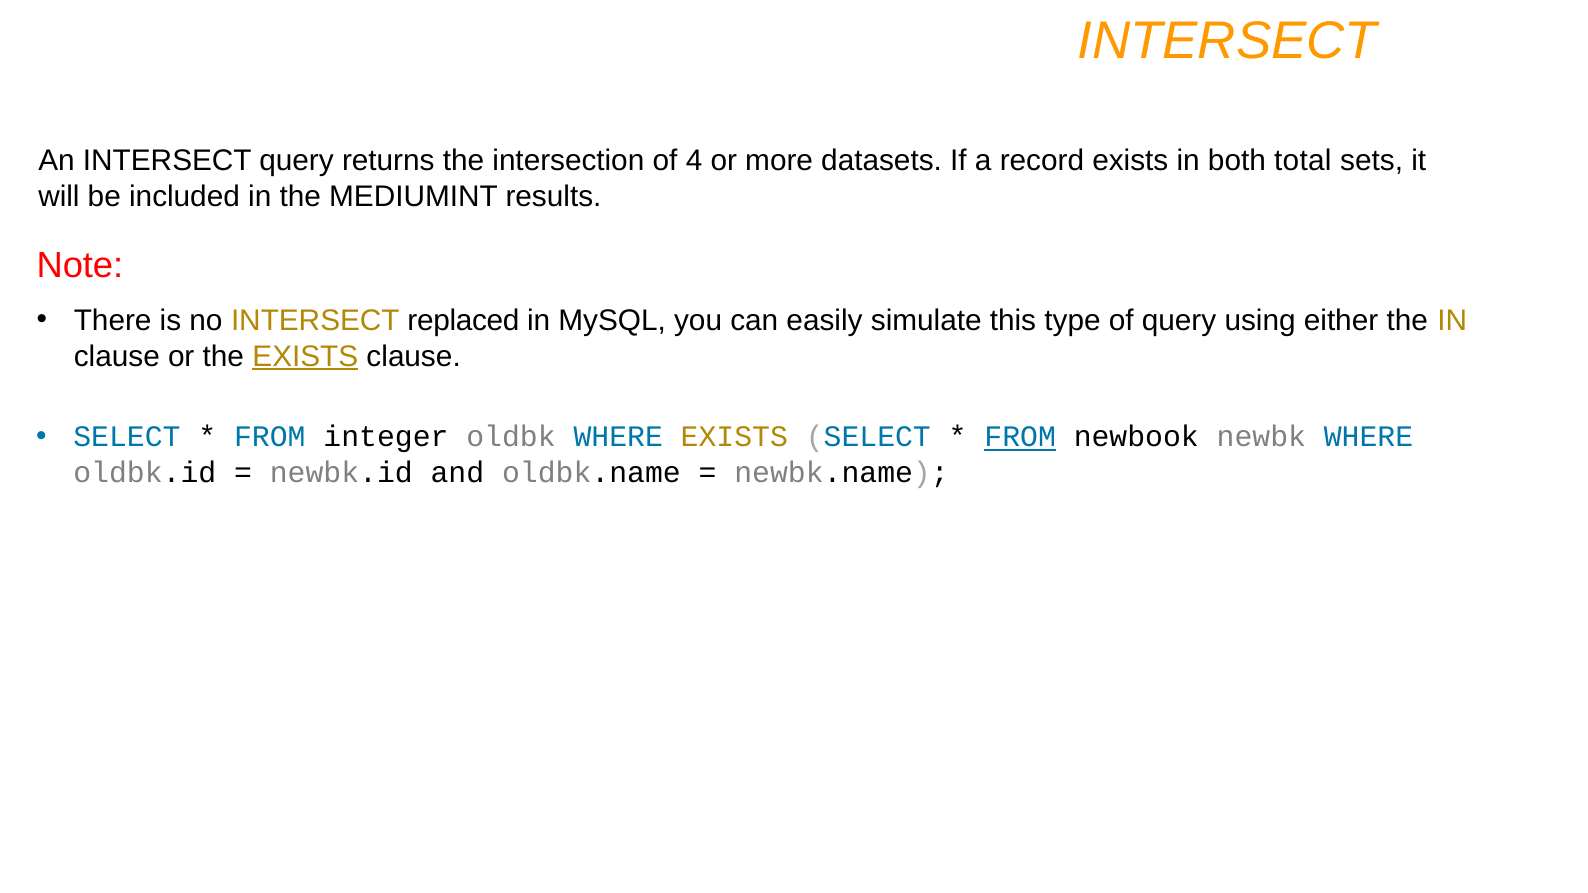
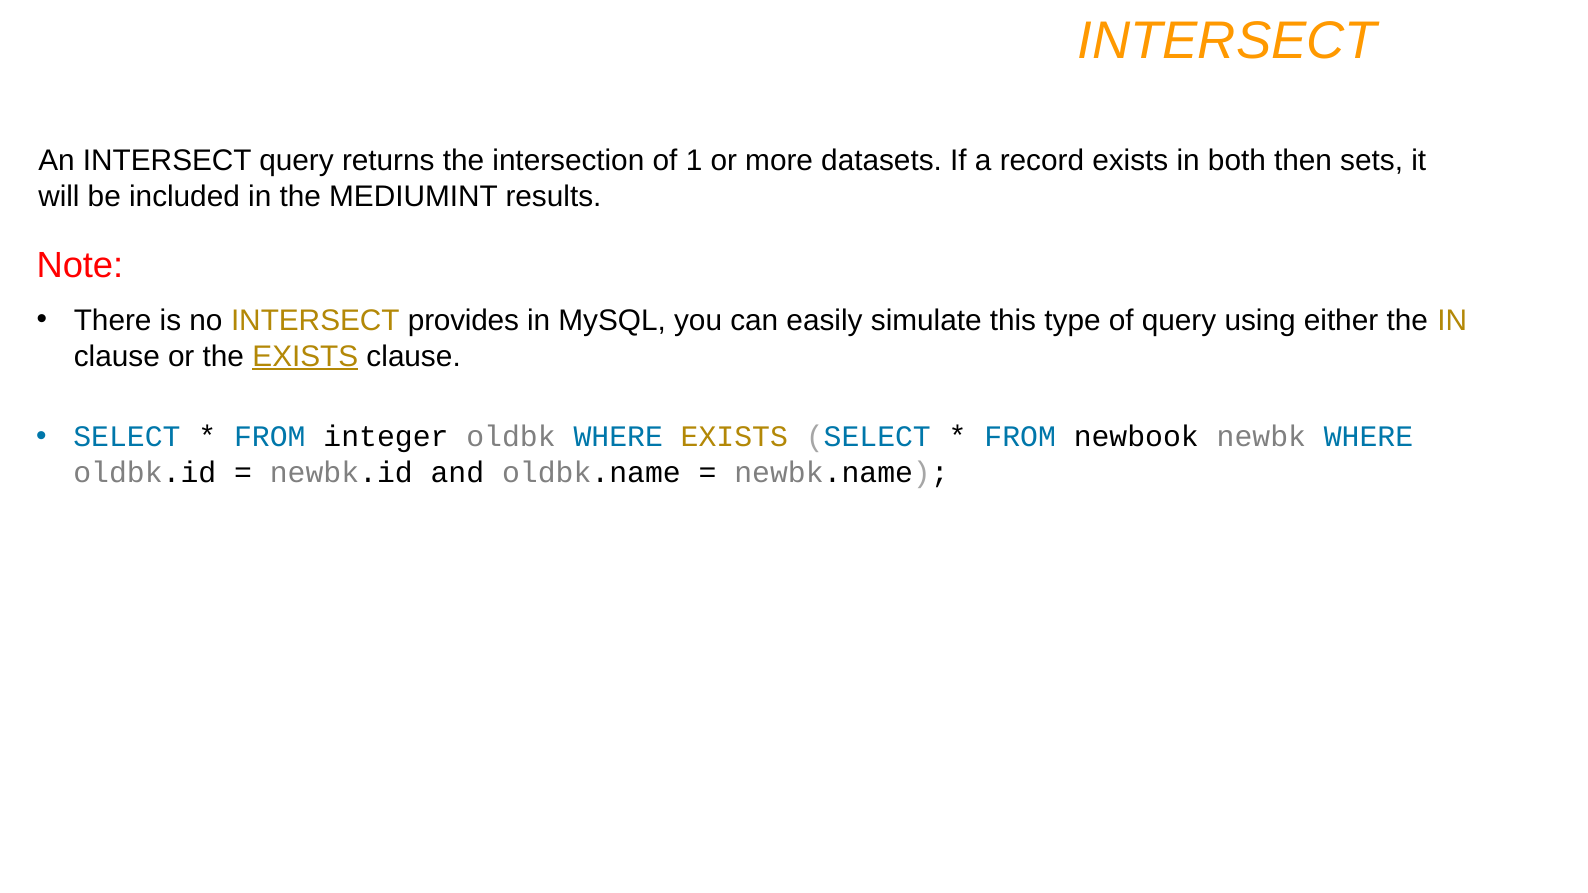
4: 4 -> 1 (694, 161)
total: total -> then (1303, 161)
replaced: replaced -> provides (463, 321)
FROM underline: present -> none (1020, 437)
